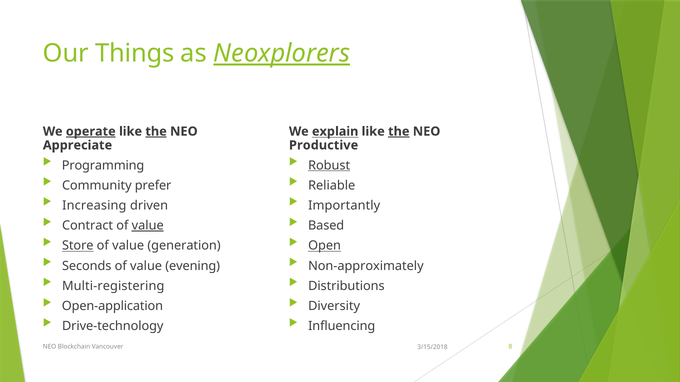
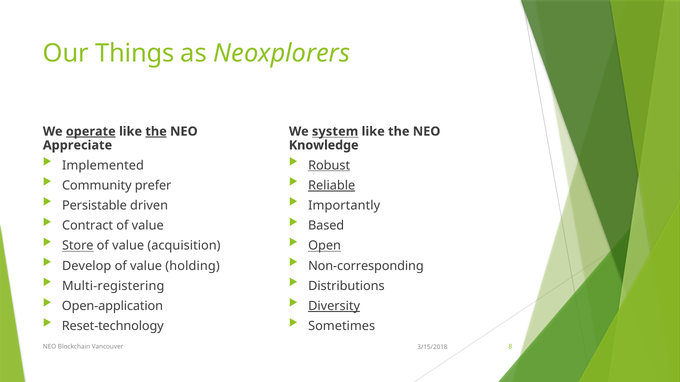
Neoxplorers underline: present -> none (282, 54)
explain: explain -> system (335, 132)
the underline: present -> none (399, 132)
Productive: Productive -> Knowledge (324, 145)
Programming: Programming -> Implemented (103, 166)
Reliable underline: none -> present (332, 186)
Increasing: Increasing -> Persistable (94, 206)
value underline: present -> none (148, 226)
generation: generation -> acquisition (184, 246)
Seconds: Seconds -> Develop (87, 266)
evening: evening -> holding (193, 266)
Non-approximately: Non-approximately -> Non-corresponding (366, 266)
Diversity underline: none -> present (334, 306)
Drive-technology: Drive-technology -> Reset-technology (113, 327)
Influencing: Influencing -> Sometimes (342, 327)
